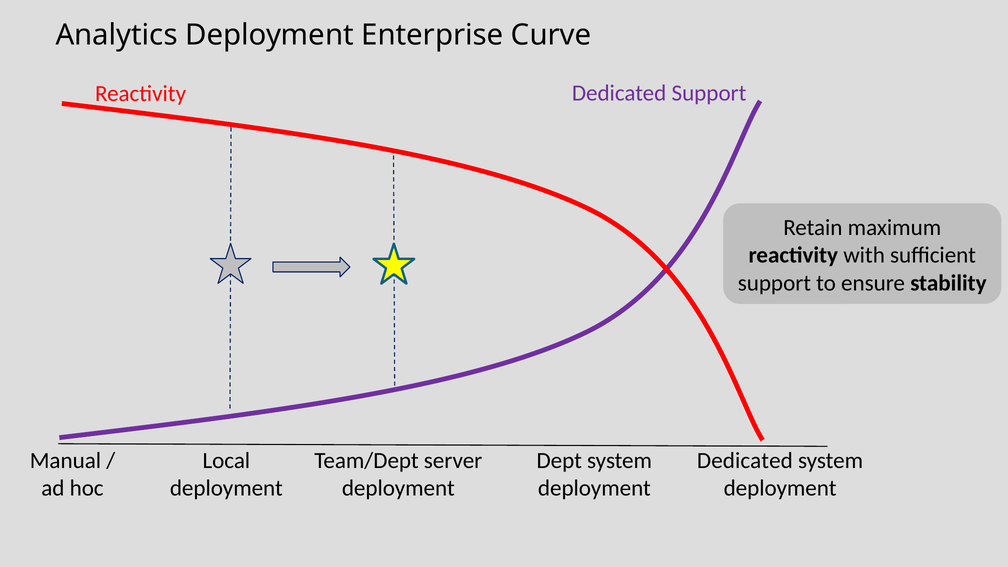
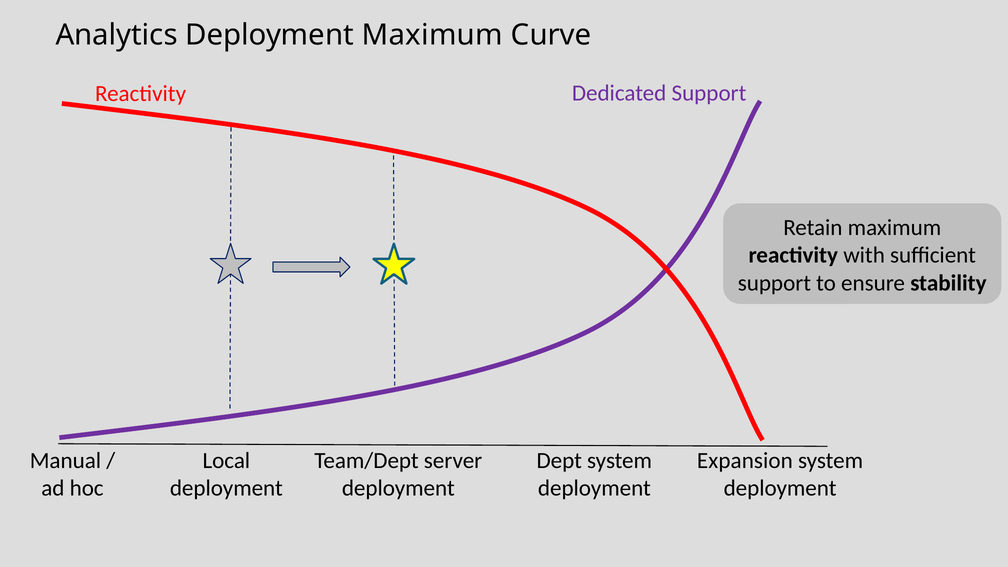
Deployment Enterprise: Enterprise -> Maximum (432, 35)
Dedicated: Dedicated -> Expansion (745, 460)
